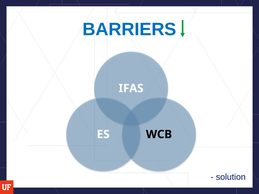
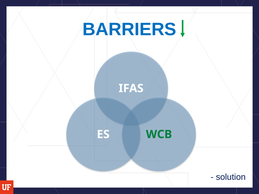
WCB colour: black -> green (159, 135)
